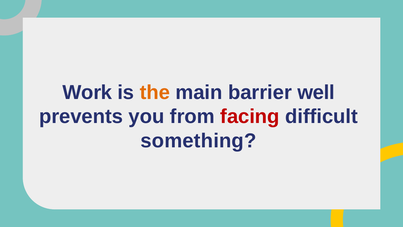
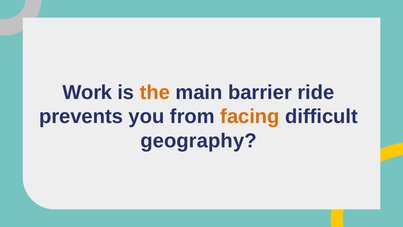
well: well -> ride (316, 92)
facing colour: red -> orange (250, 116)
something: something -> geography (199, 141)
